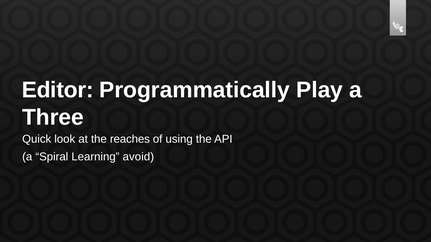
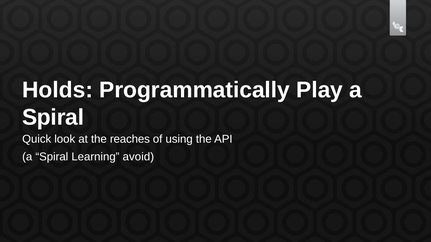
Editor: Editor -> Holds (58, 90)
Three: Three -> Spiral (53, 117)
